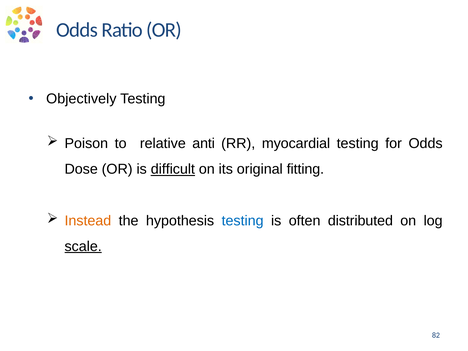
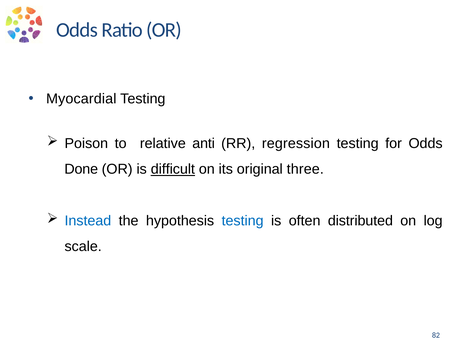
Objectively: Objectively -> Myocardial (81, 99)
myocardial: myocardial -> regression (296, 144)
Dose: Dose -> Done (81, 169)
fitting: fitting -> three (305, 169)
Instead colour: orange -> blue (88, 221)
scale underline: present -> none (83, 246)
